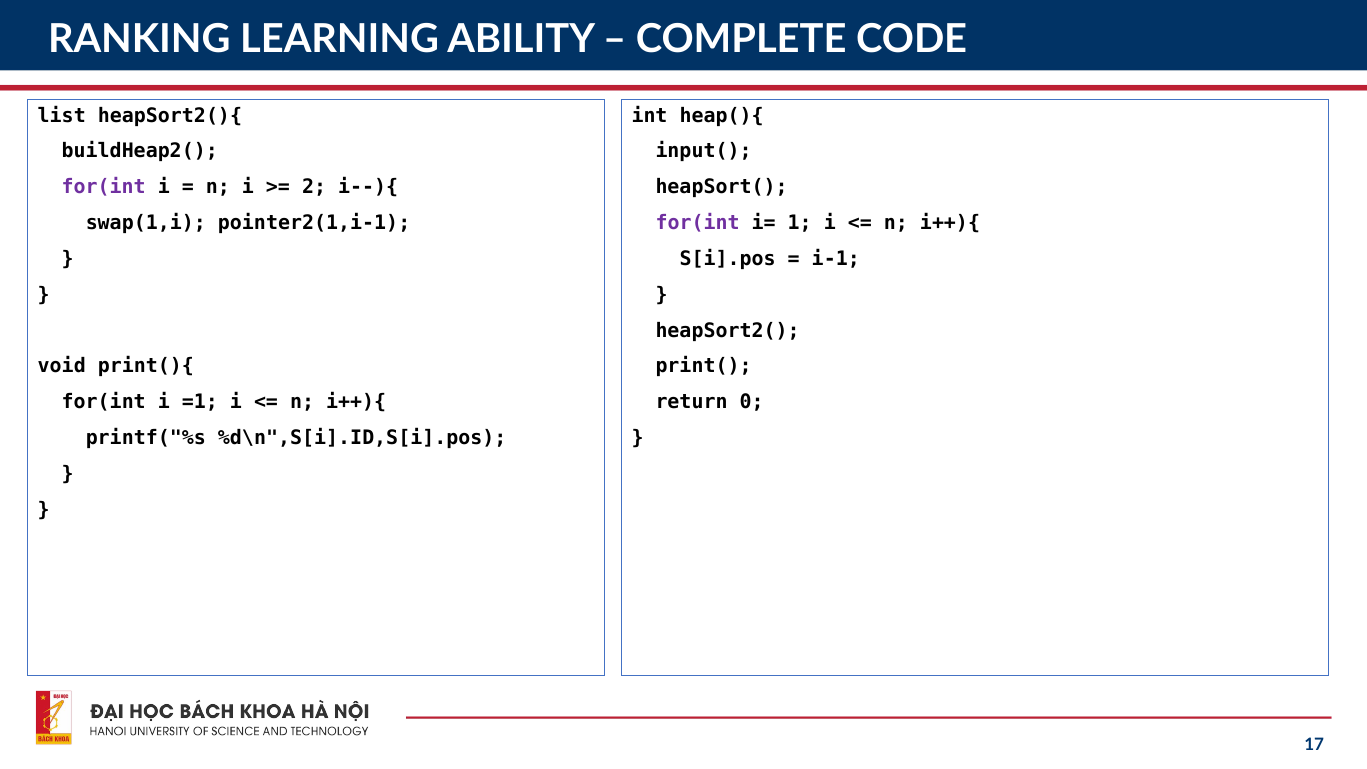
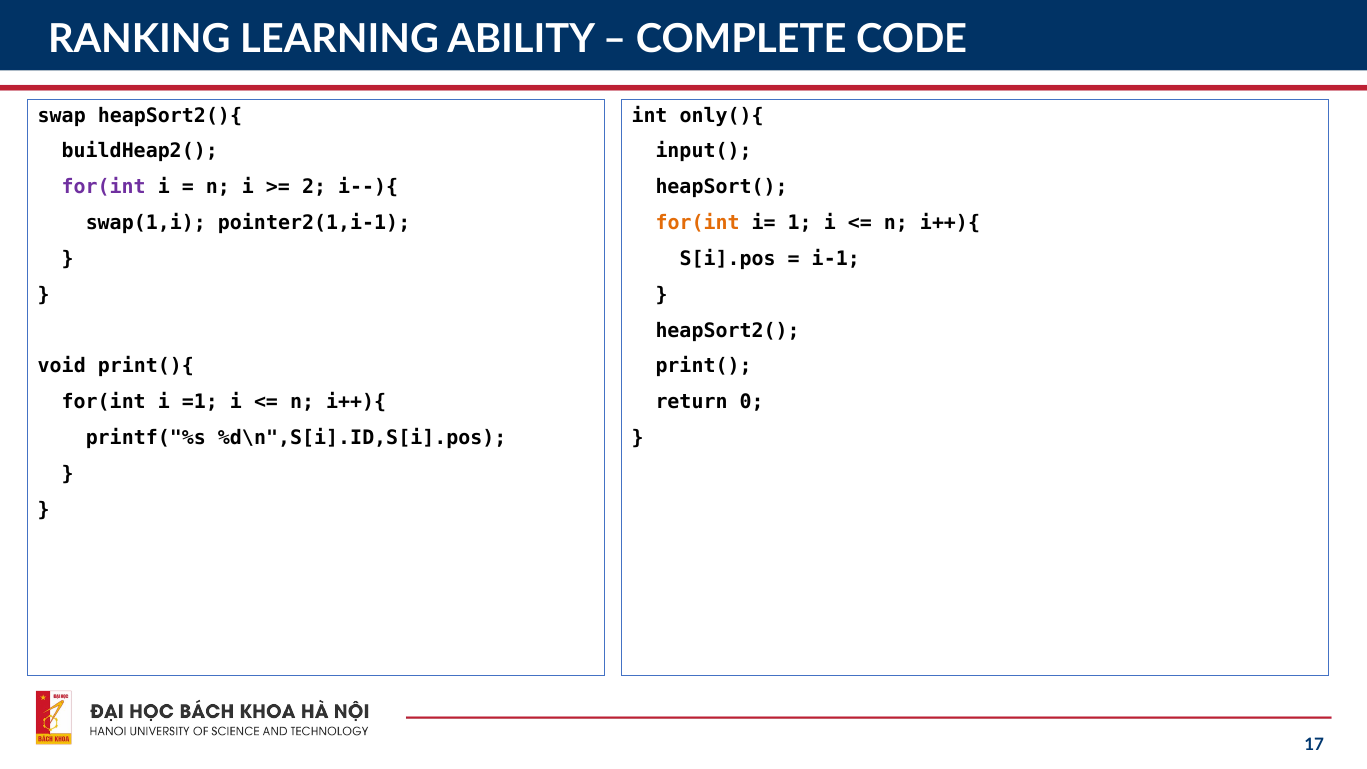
list: list -> swap (62, 116)
heap(){: heap(){ -> only(){ (722, 116)
for(int colour: purple -> orange (698, 223)
